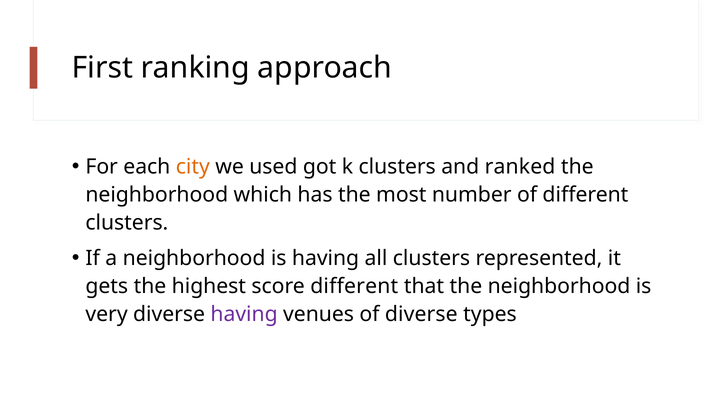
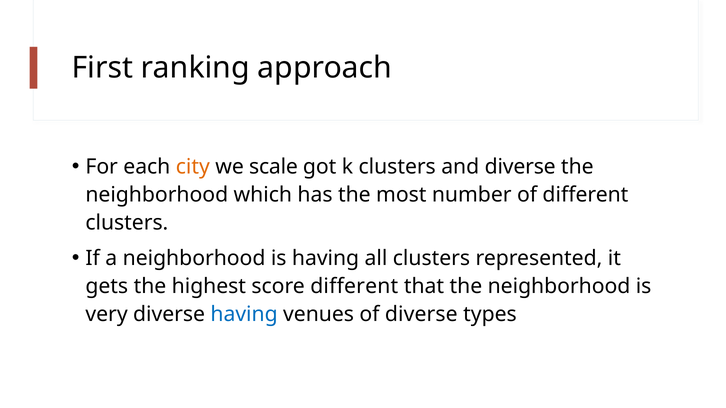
used: used -> scale (273, 167)
and ranked: ranked -> diverse (520, 167)
having colour: purple -> blue (244, 314)
